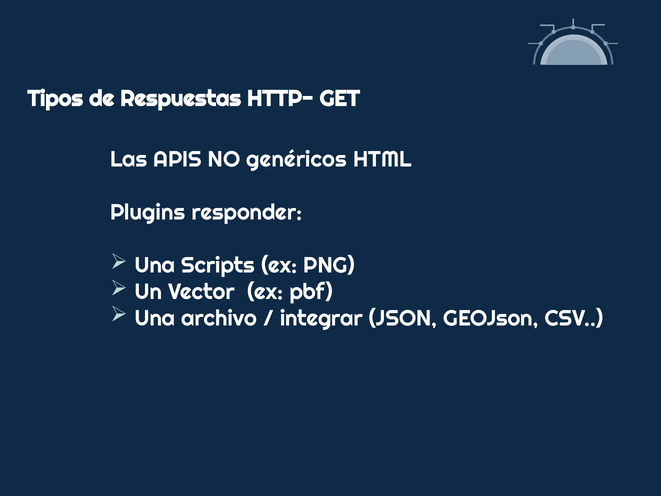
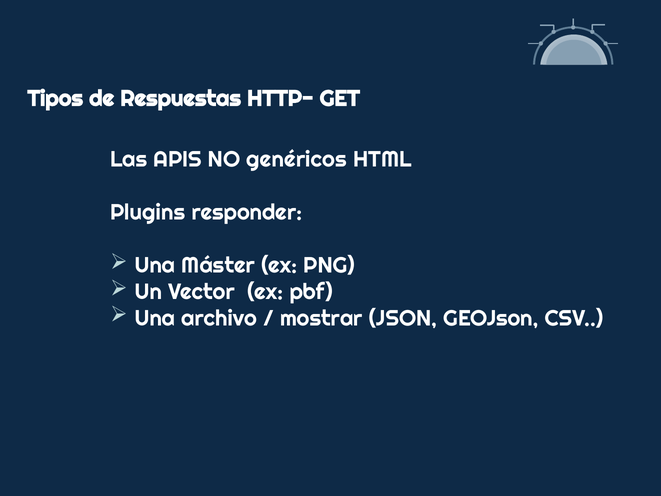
Scripts: Scripts -> Máster (218, 265)
integrar: integrar -> mostrar (321, 318)
